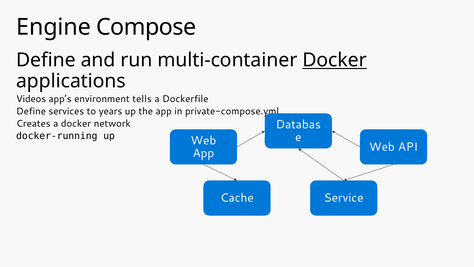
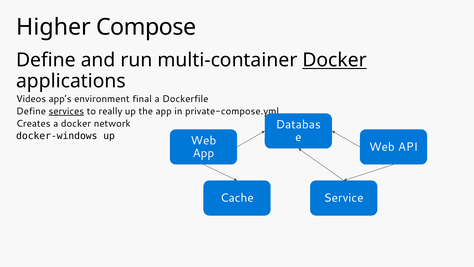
Engine: Engine -> Higher (54, 27)
tells: tells -> final (142, 99)
services underline: none -> present (66, 111)
years: years -> really (111, 111)
docker-running: docker-running -> docker-windows (57, 136)
